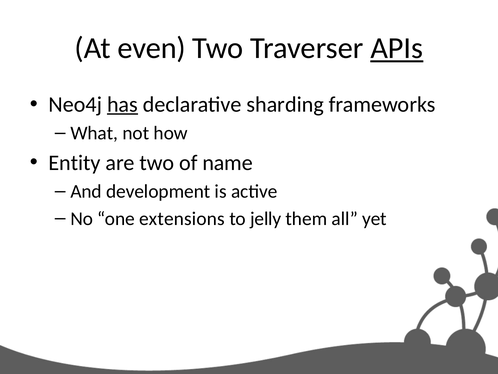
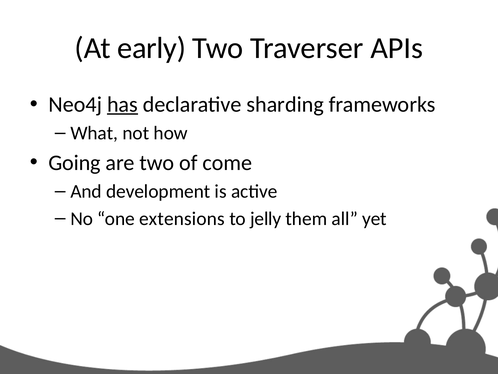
even: even -> early (152, 48)
APIs underline: present -> none (397, 48)
Entity: Entity -> Going (75, 163)
name: name -> come (227, 163)
